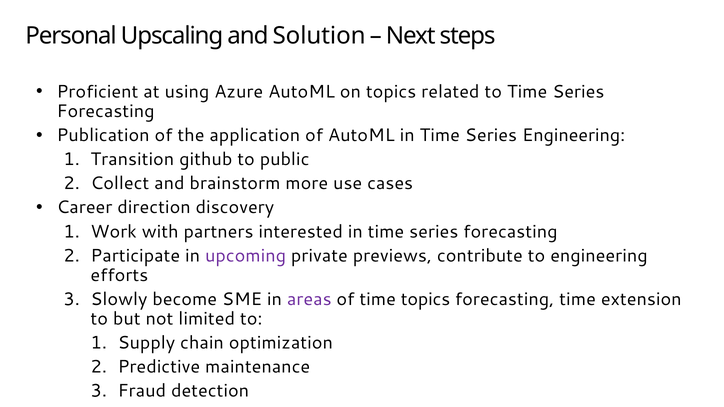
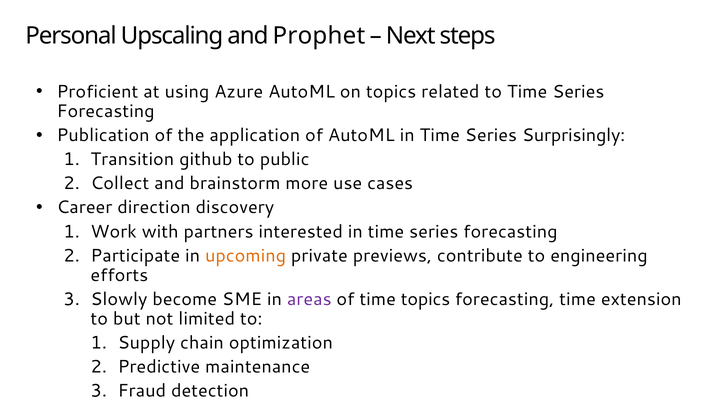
Solution: Solution -> Prophet (319, 36)
Series Engineering: Engineering -> Surprisingly (574, 135)
upcoming colour: purple -> orange (246, 256)
